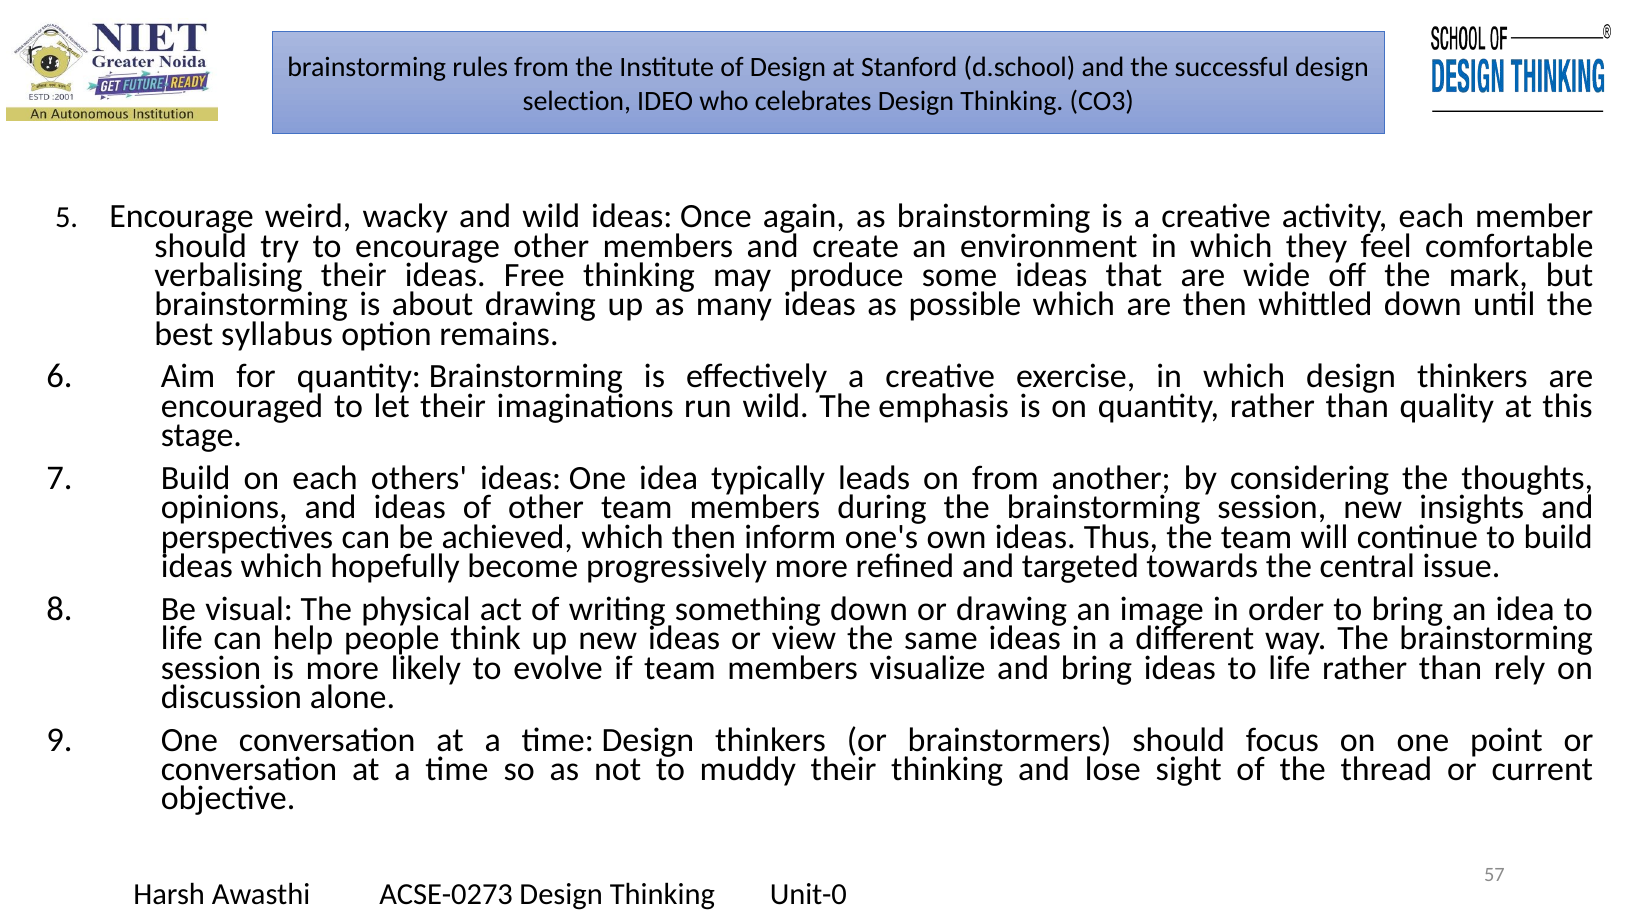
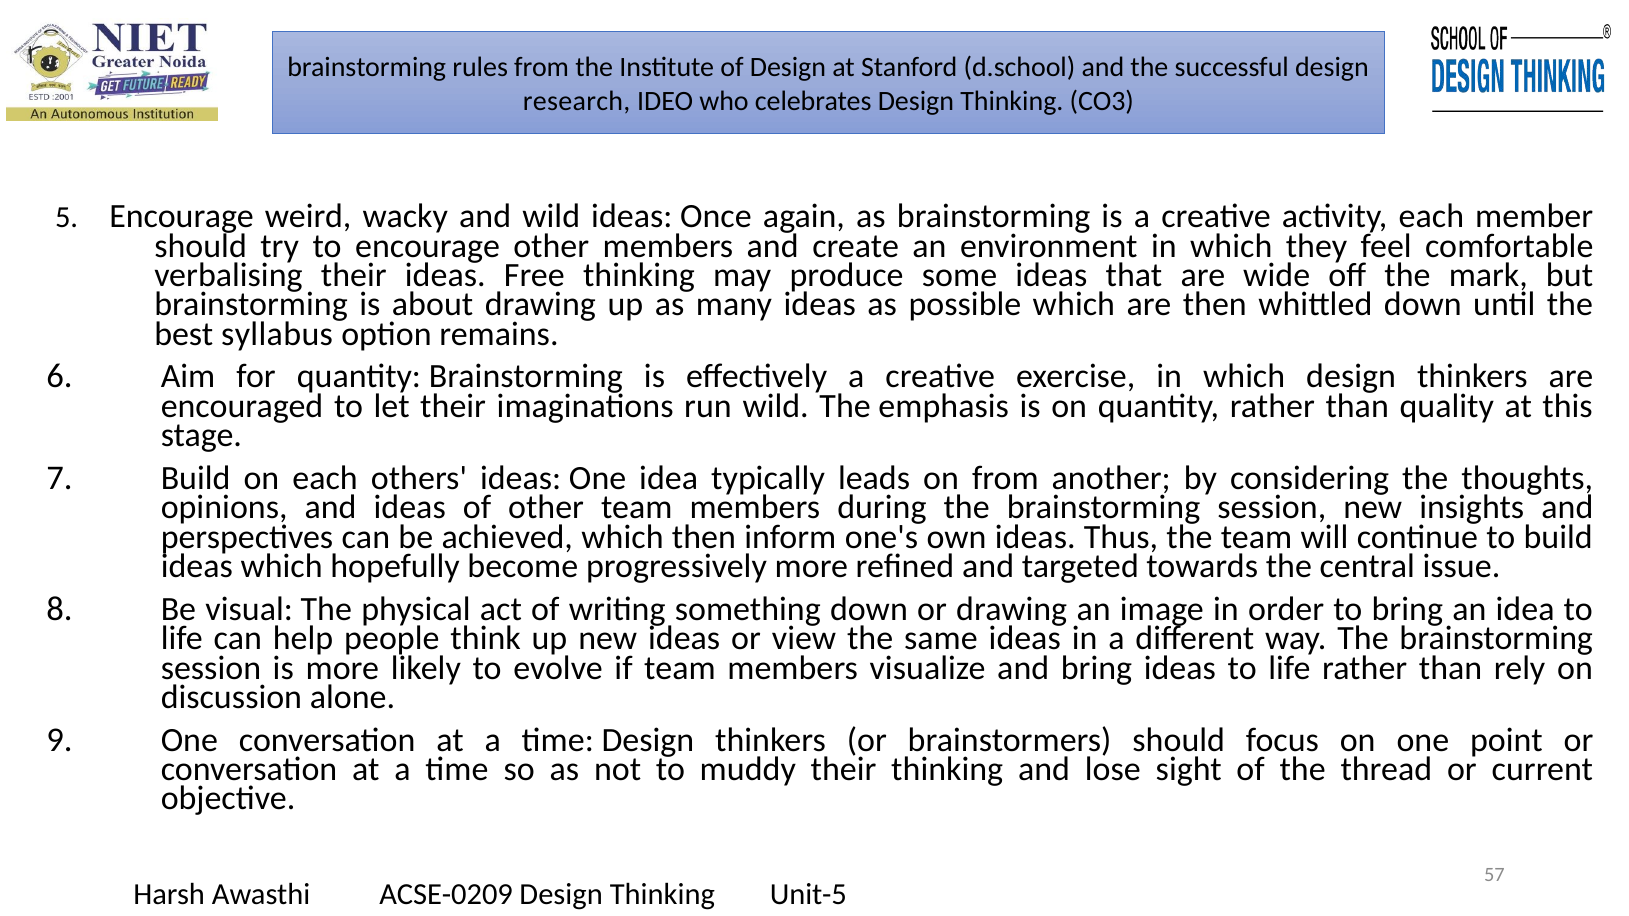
selection: selection -> research (577, 101)
ACSE-0273: ACSE-0273 -> ACSE-0209 (446, 895)
Unit-0: Unit-0 -> Unit-5 (808, 895)
